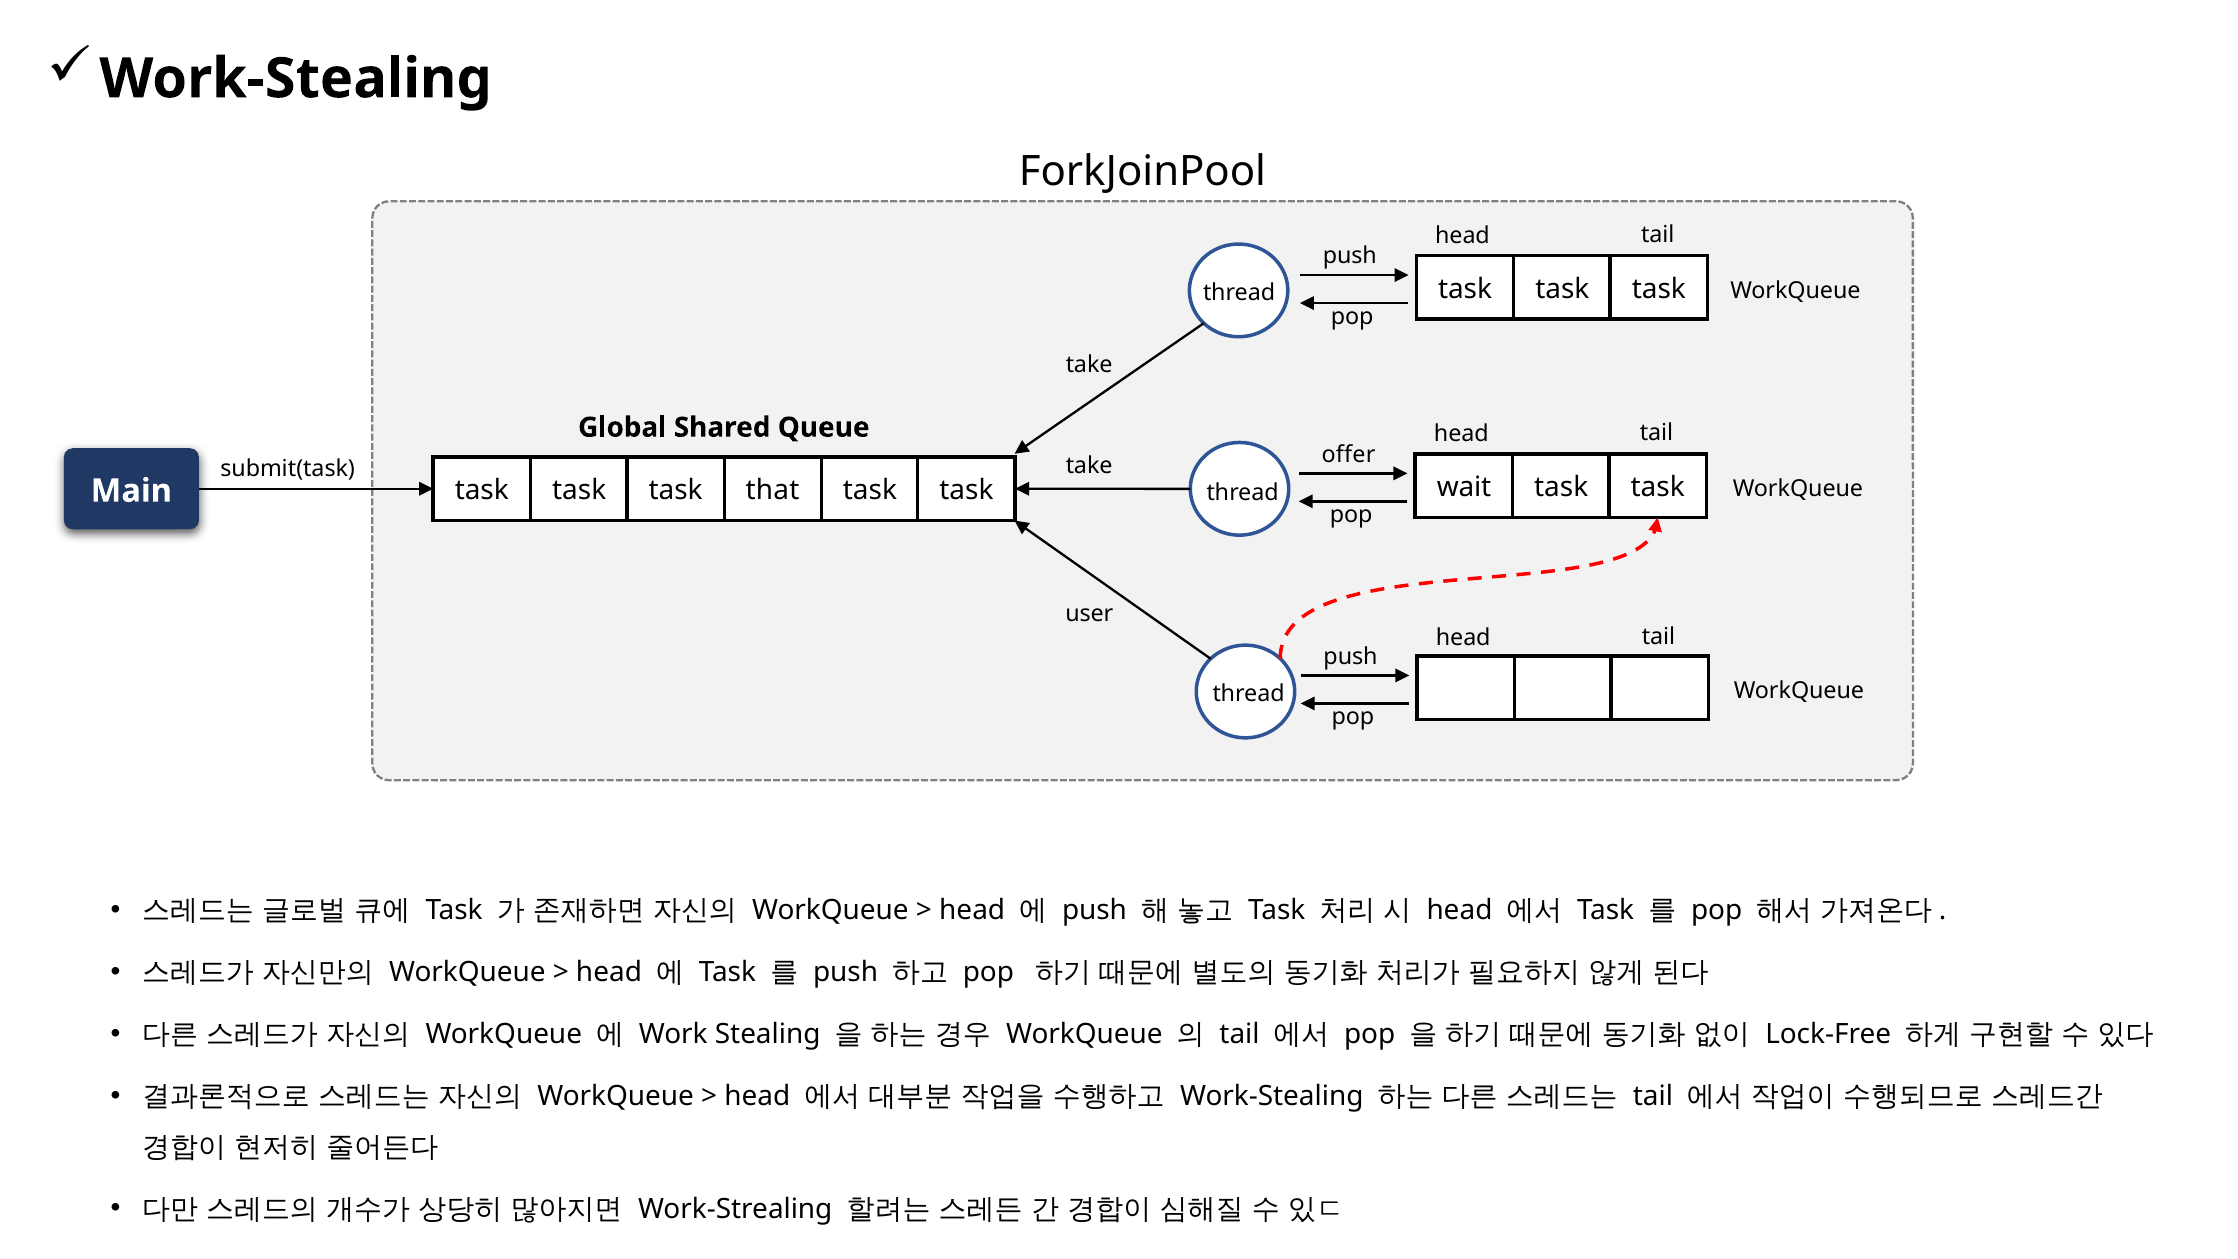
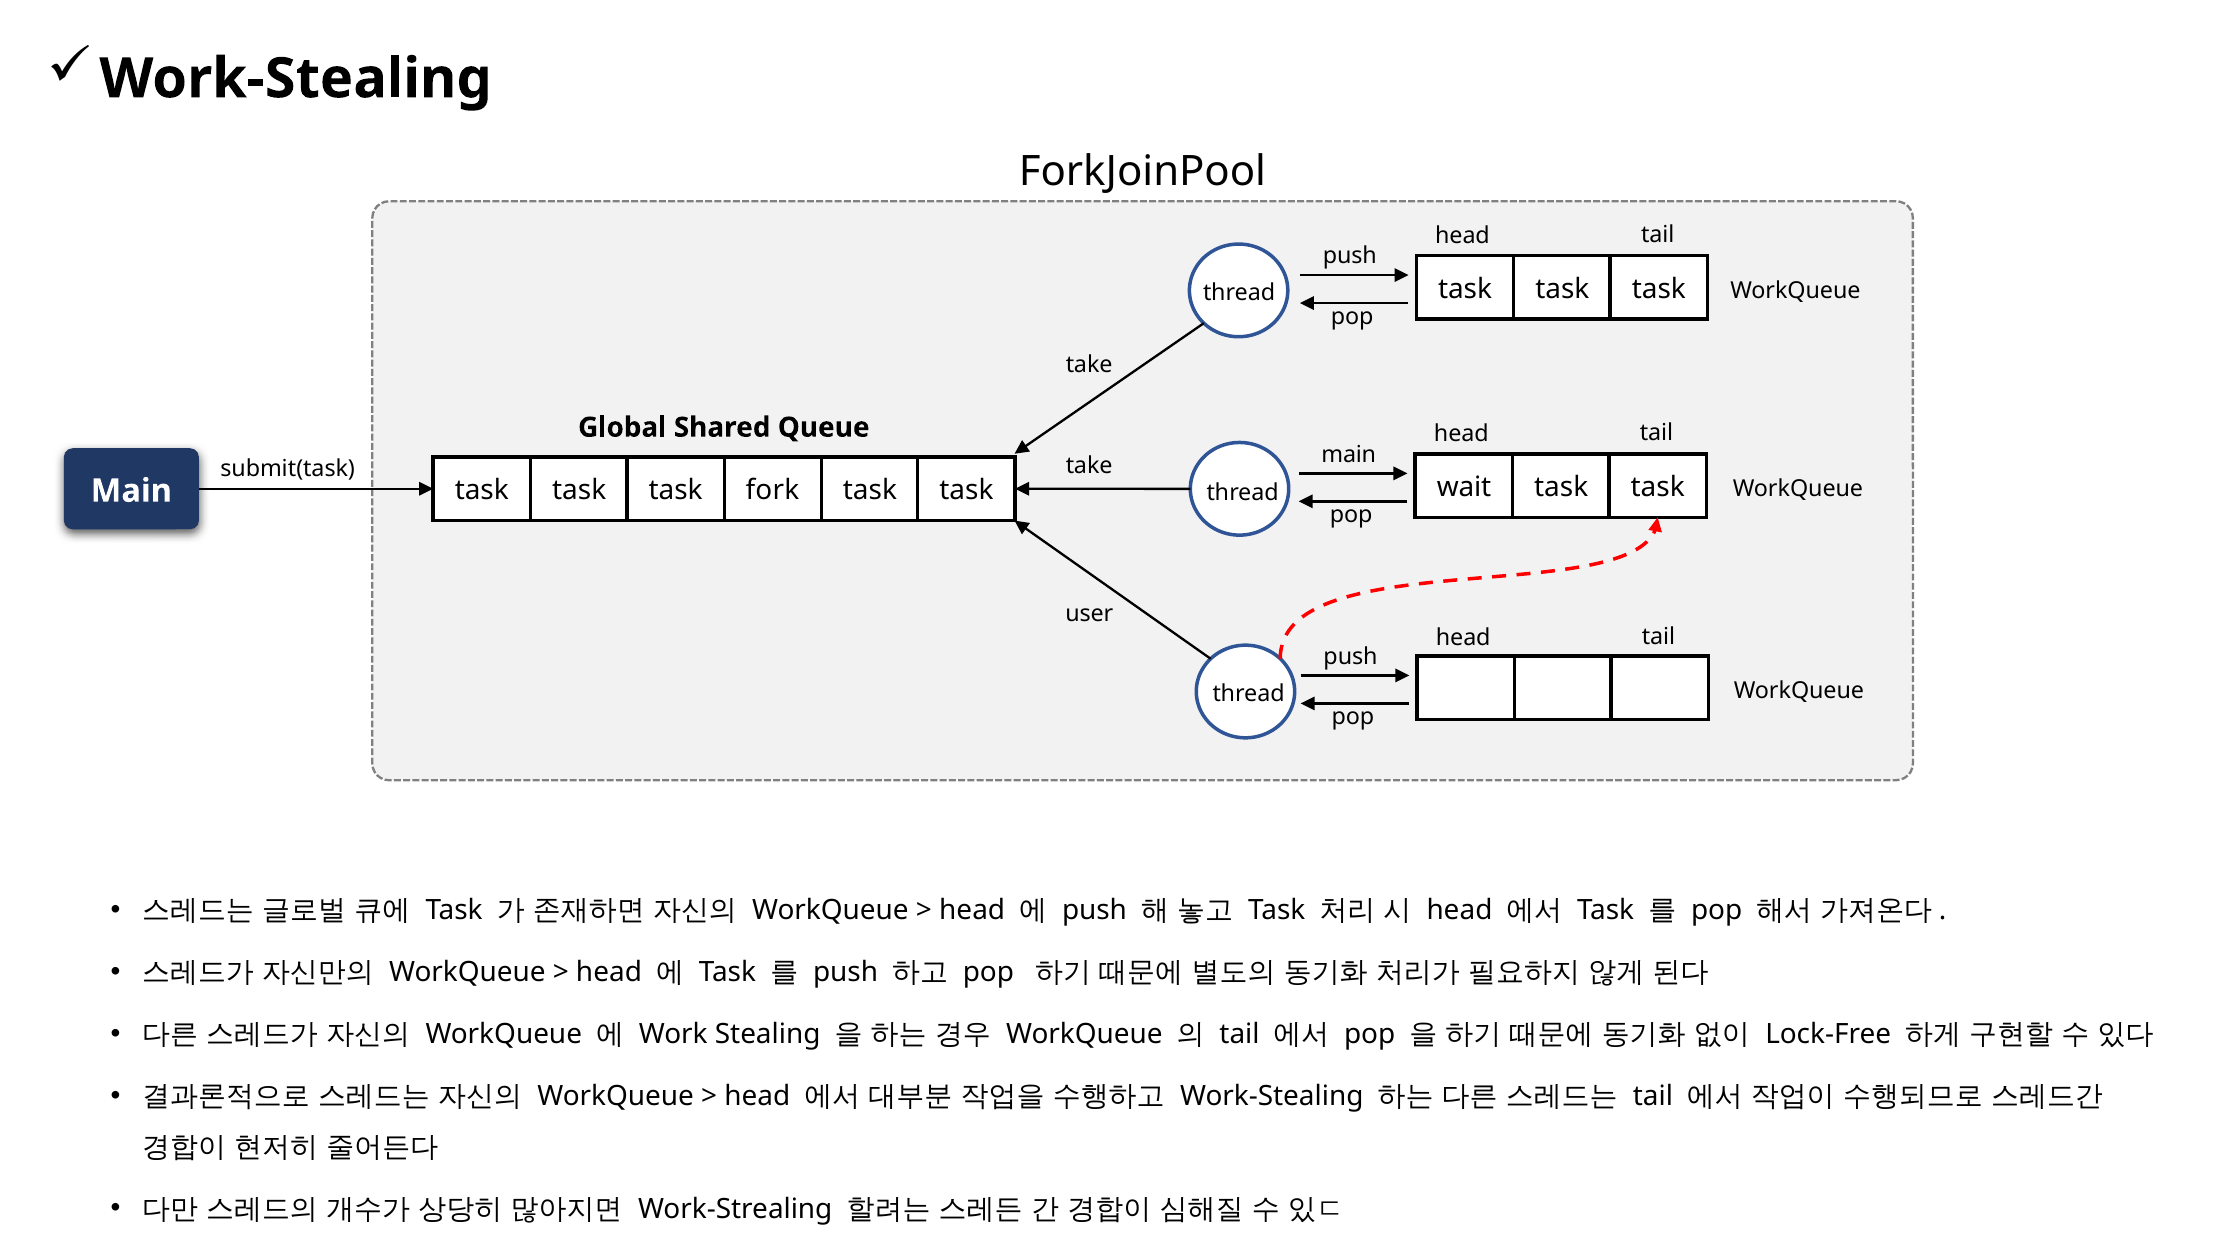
offer: offer -> main (1349, 454)
that: that -> fork (773, 491)
